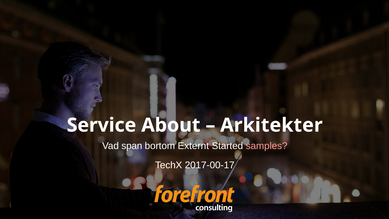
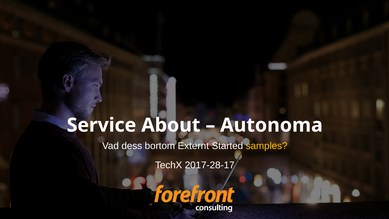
Arkitekter: Arkitekter -> Autonoma (271, 125)
span: span -> dess (132, 146)
samples colour: pink -> yellow (267, 146)
2017-00-17: 2017-00-17 -> 2017-28-17 (210, 165)
